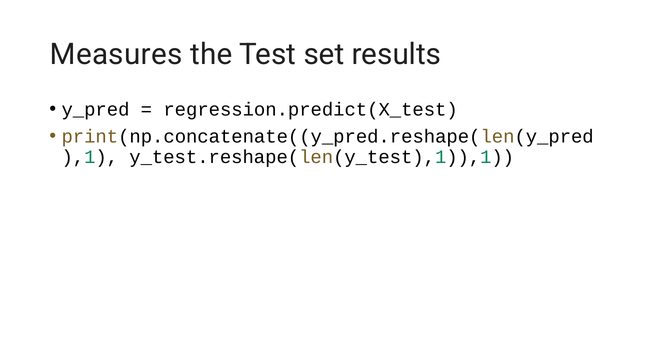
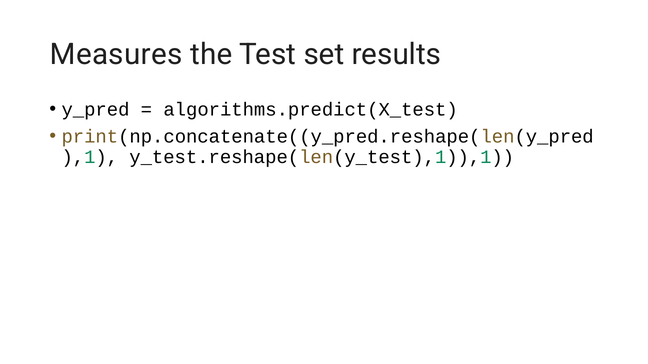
regression.predict(X_test: regression.predict(X_test -> algorithms.predict(X_test (311, 110)
